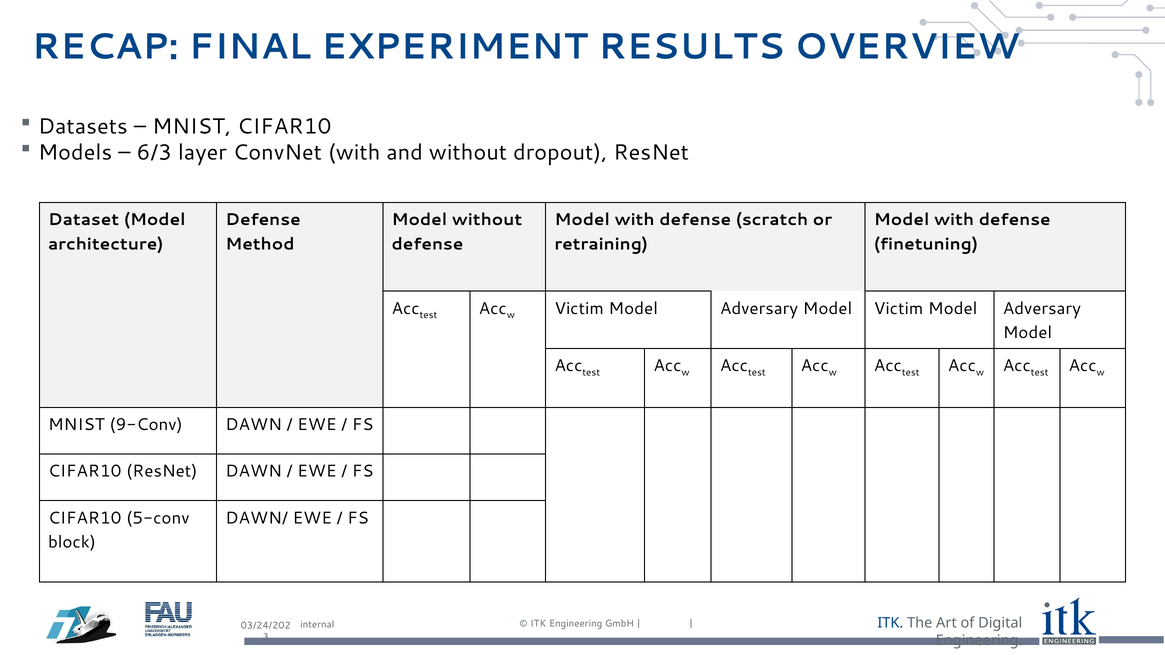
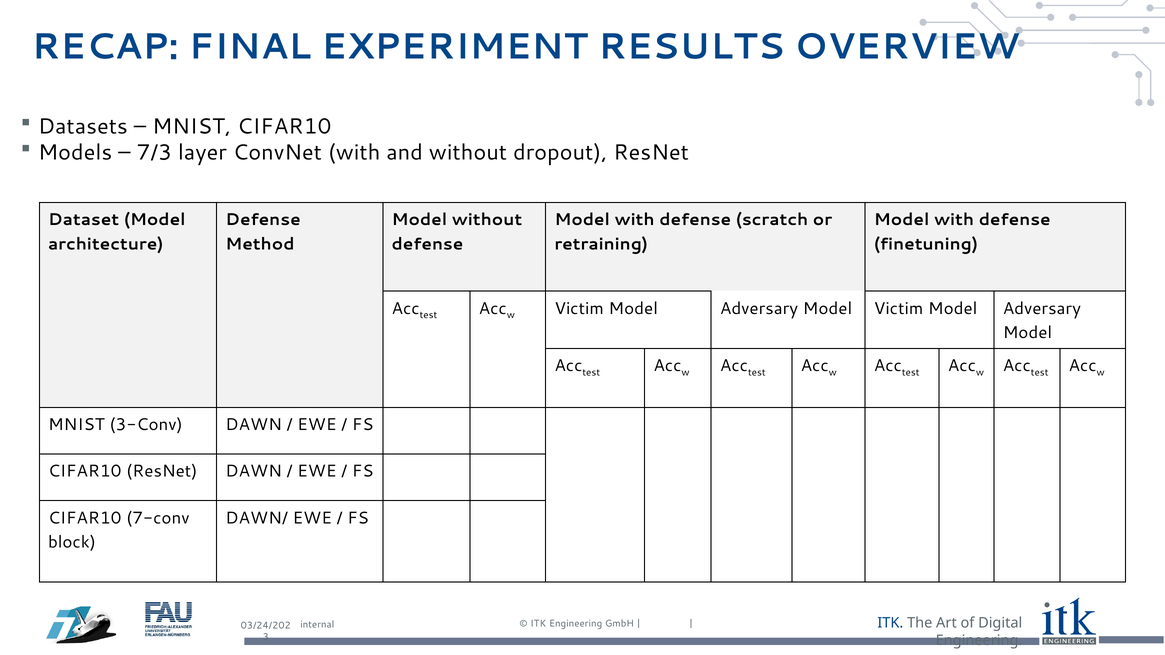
6/3: 6/3 -> 7/3 (154, 153)
9-Conv: 9-Conv -> 3-Conv (146, 425)
5-conv: 5-conv -> 7-conv (158, 518)
